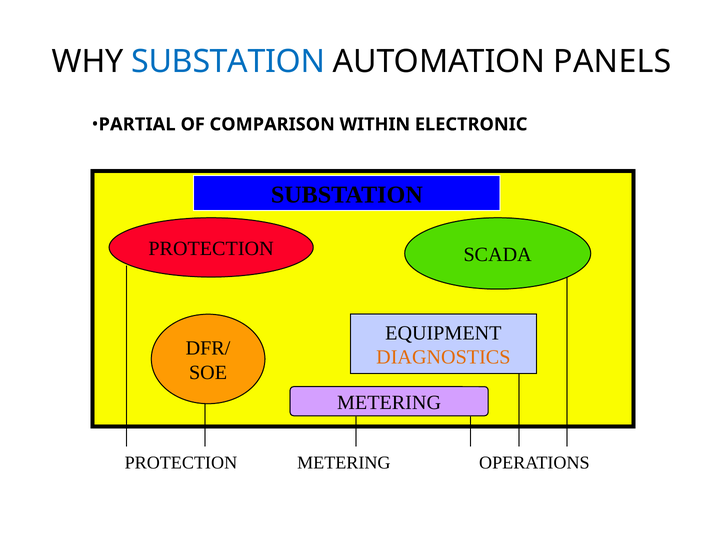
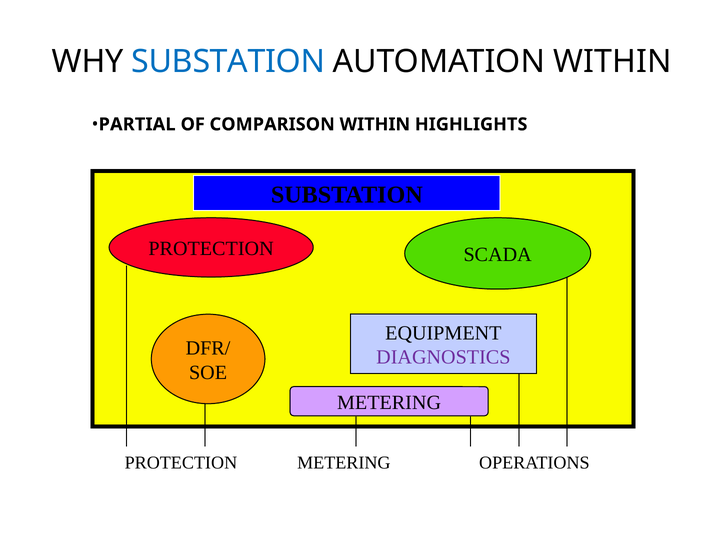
AUTOMATION PANELS: PANELS -> WITHIN (613, 62)
ELECTRONIC: ELECTRONIC -> HIGHLIGHTS (471, 124)
DIAGNOSTICS colour: orange -> purple (443, 357)
